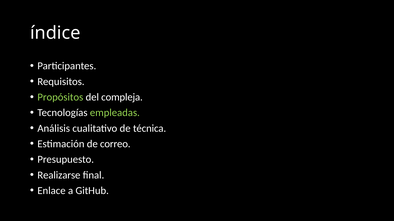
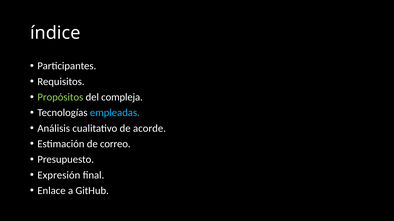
empleadas colour: light green -> light blue (115, 113)
técnica: técnica -> acorde (150, 129)
Realizarse: Realizarse -> Expresión (59, 176)
